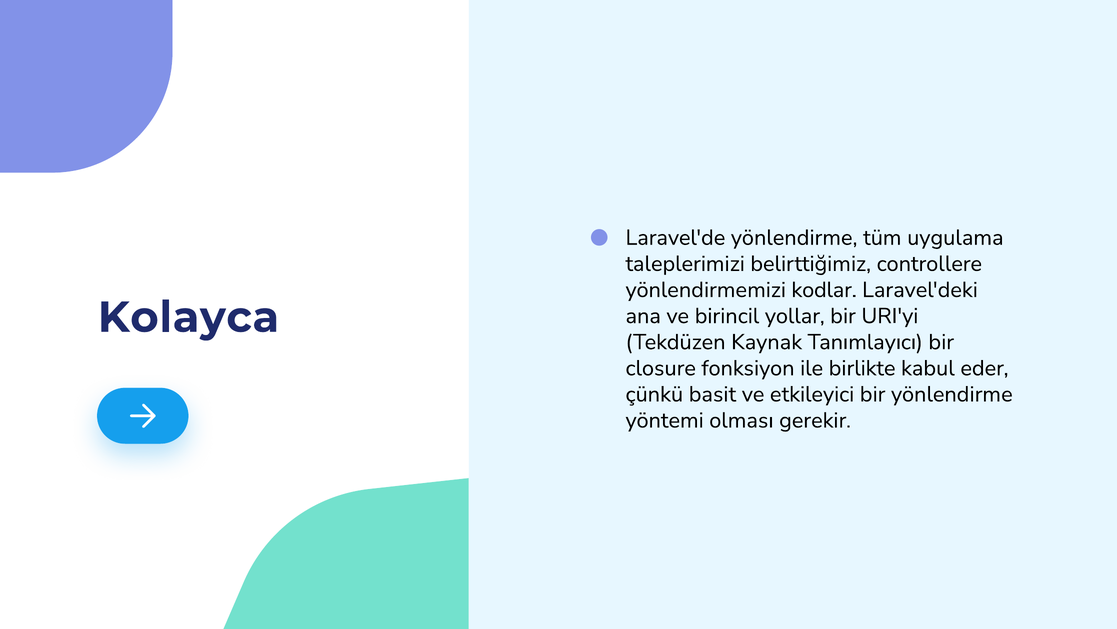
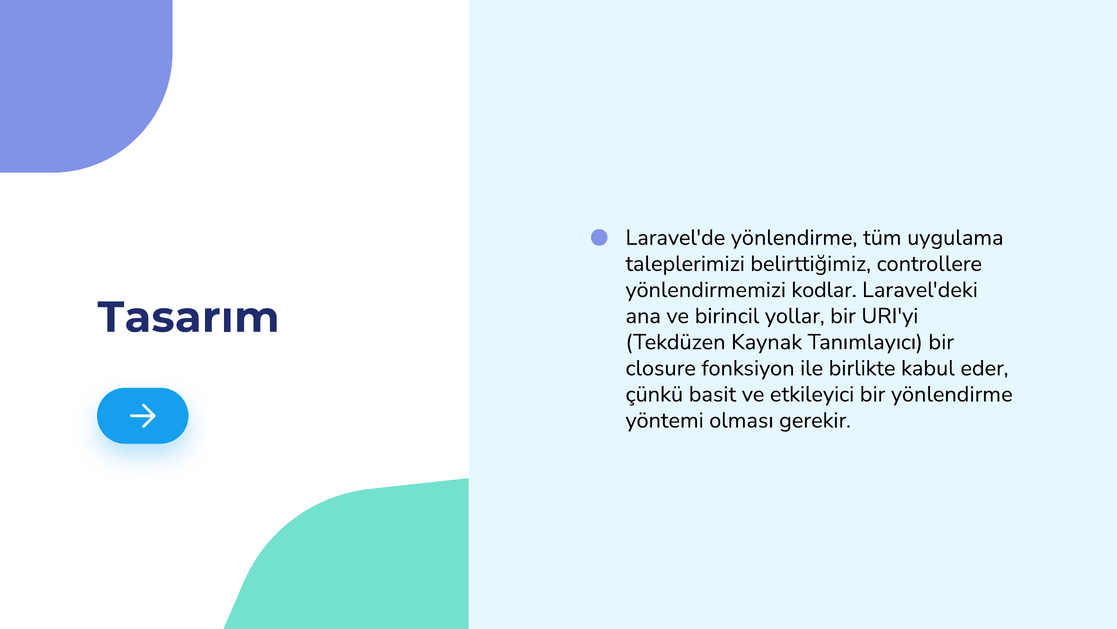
Kolayca: Kolayca -> Tasarım (189, 317)
